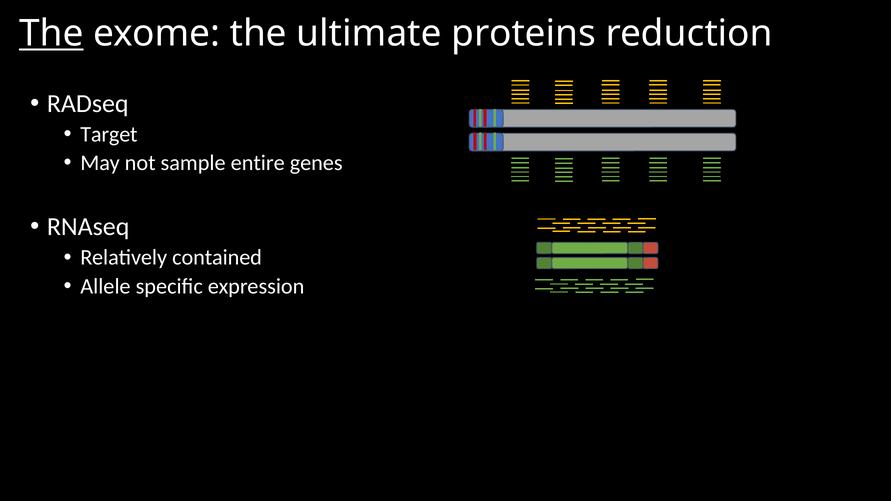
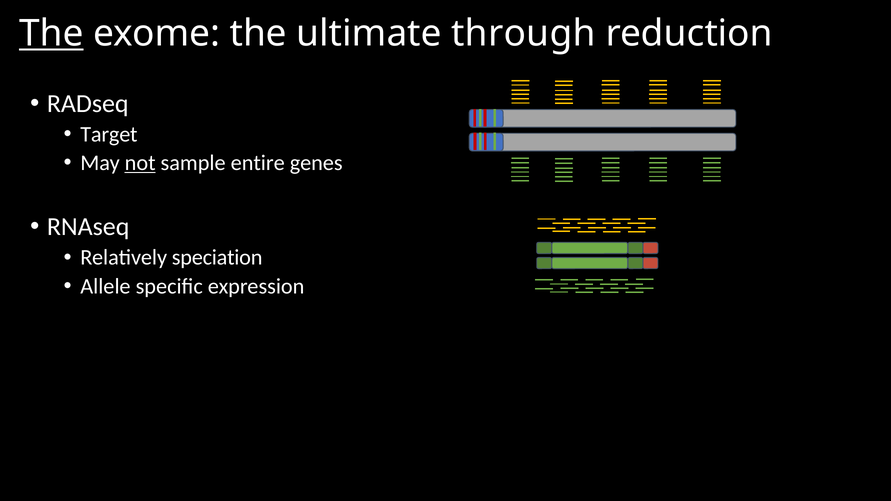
proteins: proteins -> through (523, 34)
not underline: none -> present (140, 163)
contained: contained -> speciation (217, 258)
